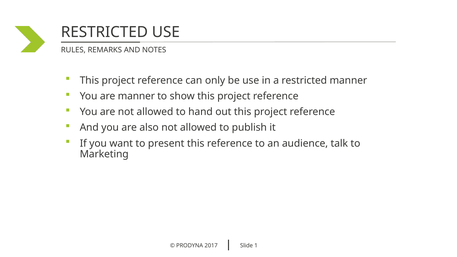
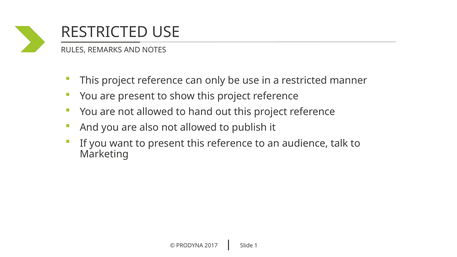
are manner: manner -> present (136, 96)
